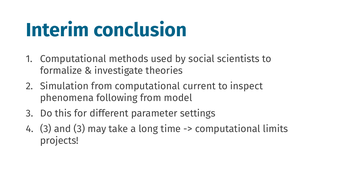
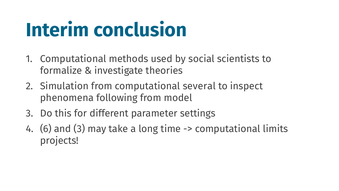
current: current -> several (199, 86)
3: 3 -> 6 (46, 129)
